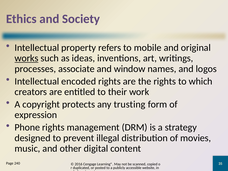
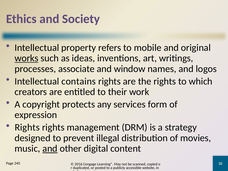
encoded: encoded -> contains (79, 81)
trusting: trusting -> services (130, 104)
Phone: Phone -> Rights (27, 127)
and underline: none -> present (50, 149)
